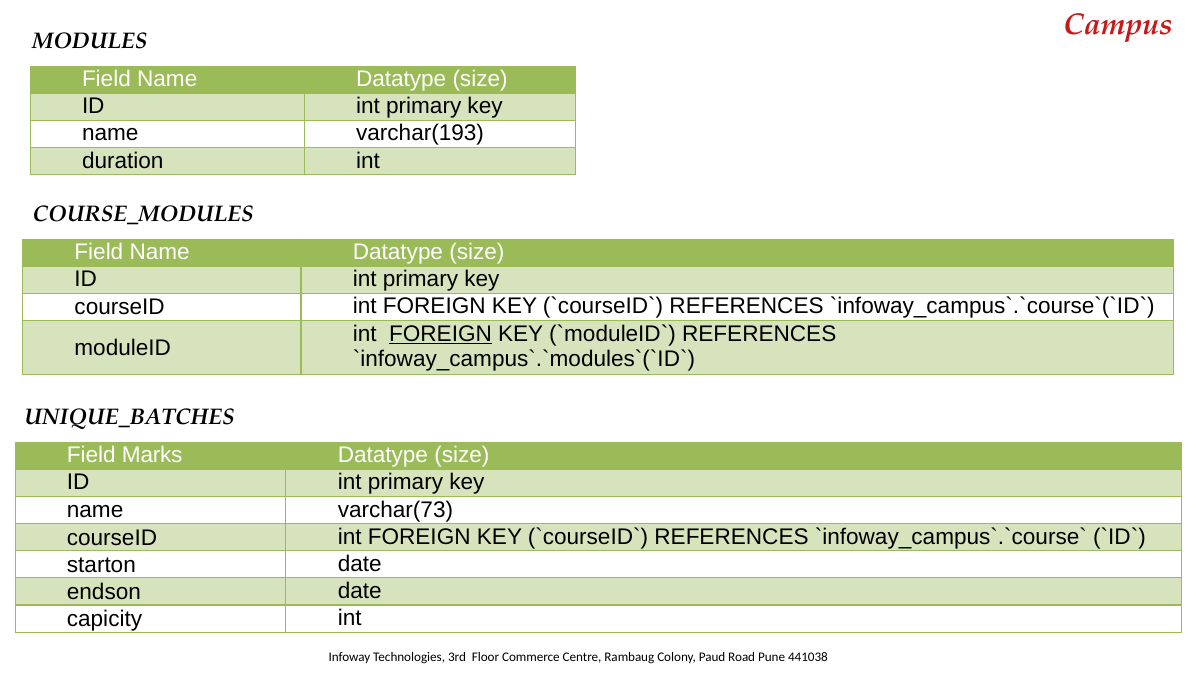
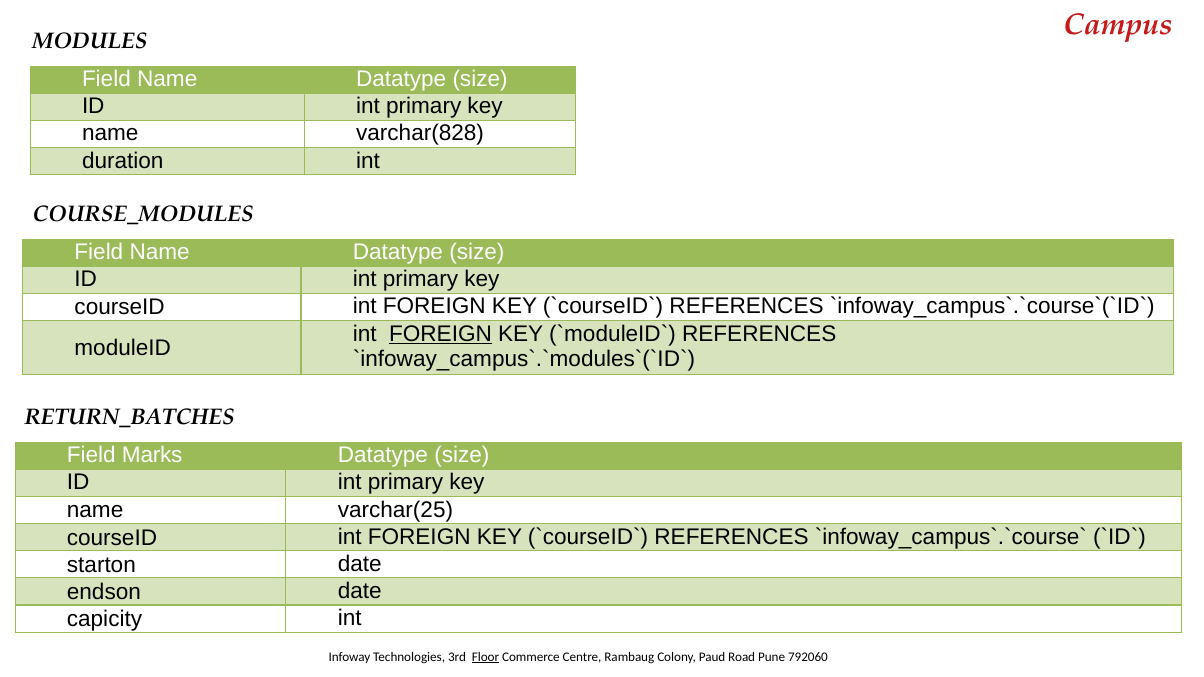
varchar(193: varchar(193 -> varchar(828 (420, 134)
UNIQUE_BATCHES: UNIQUE_BATCHES -> RETURN_BATCHES (130, 417)
varchar(73: varchar(73 -> varchar(25 (395, 510)
Floor underline: none -> present (485, 657)
441038: 441038 -> 792060 (808, 657)
